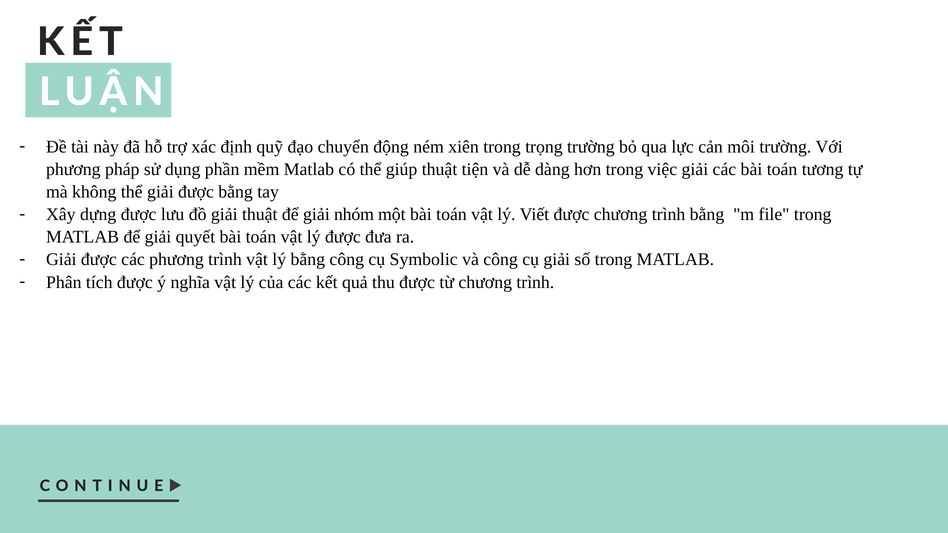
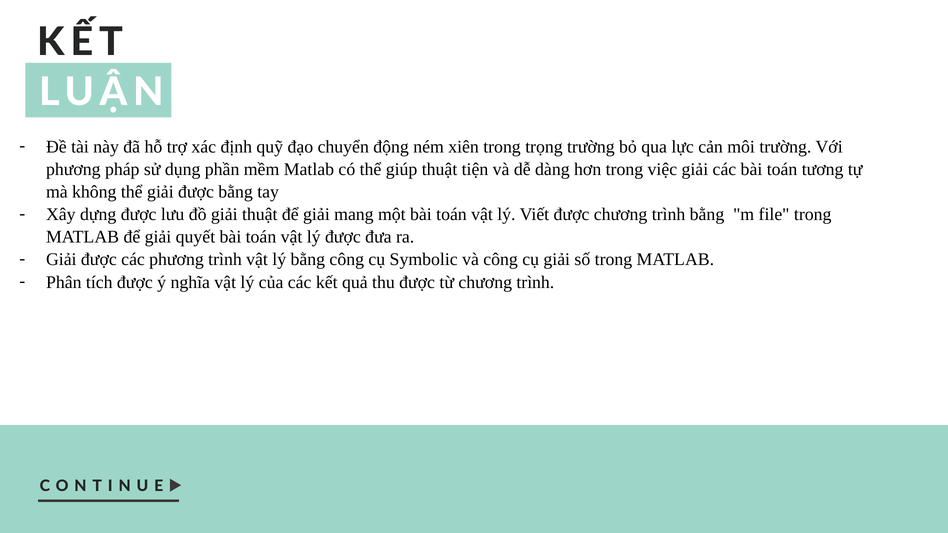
nhóm: nhóm -> mang (354, 215)
